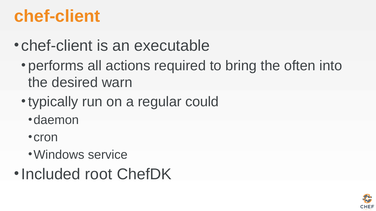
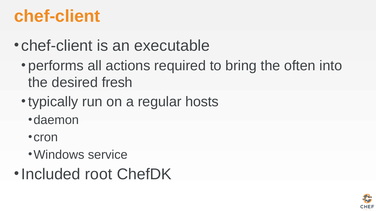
warn: warn -> fresh (117, 83)
could: could -> hosts (202, 102)
